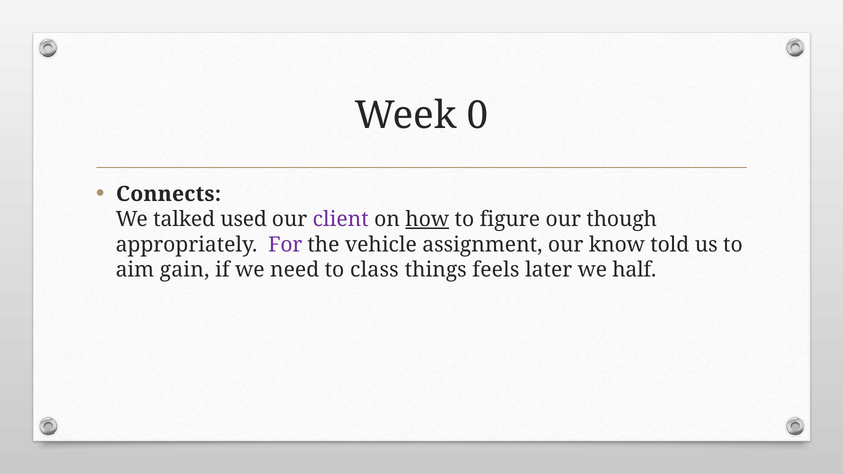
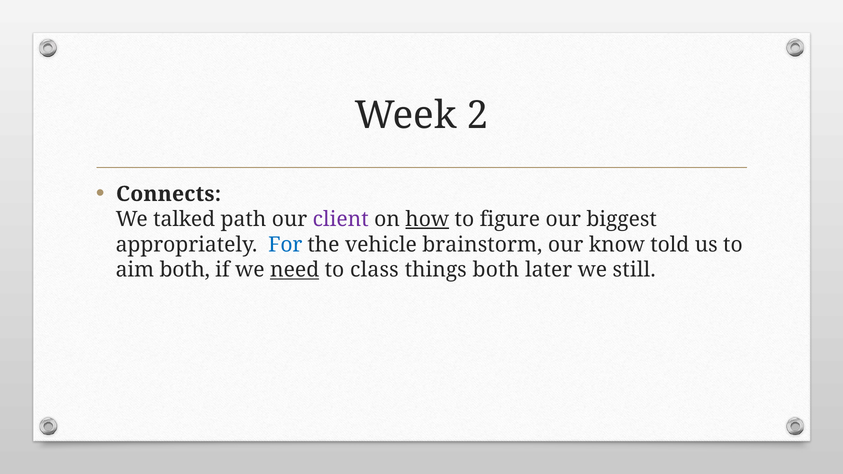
0: 0 -> 2 (478, 116)
used: used -> path (243, 219)
though: though -> biggest (622, 219)
For colour: purple -> blue (285, 245)
assignment: assignment -> brainstorm (482, 245)
aim gain: gain -> both (185, 270)
need underline: none -> present (295, 270)
things feels: feels -> both (496, 270)
half: half -> still (634, 270)
